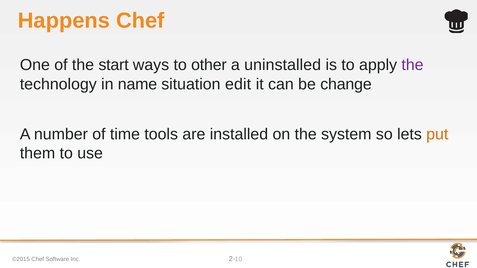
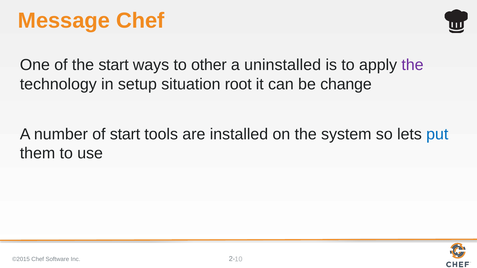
Happens: Happens -> Message (64, 21)
name: name -> setup (137, 84)
edit: edit -> root (238, 84)
of time: time -> start (125, 134)
put colour: orange -> blue (437, 134)
